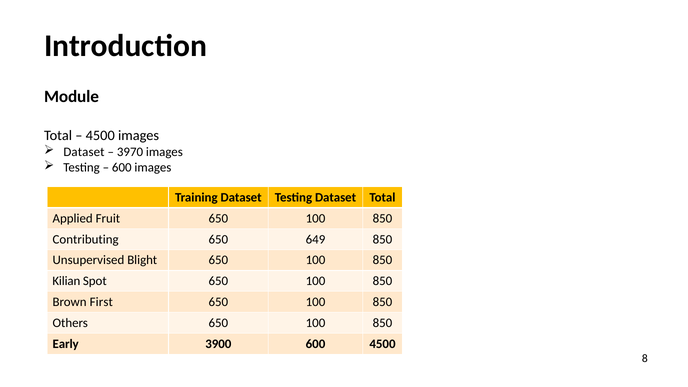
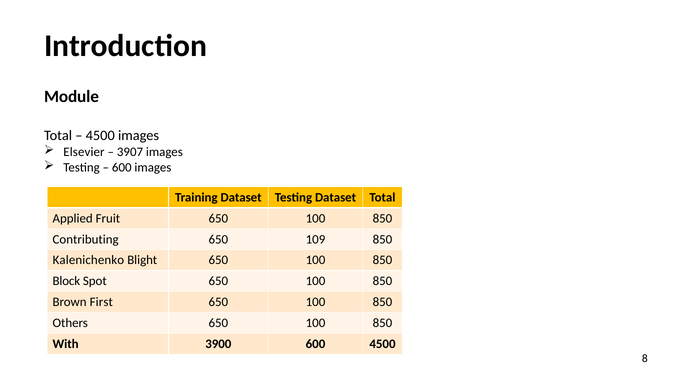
Dataset: Dataset -> Elsevier (84, 152)
3970: 3970 -> 3907 (130, 152)
649: 649 -> 109 (316, 239)
Unsupervised: Unsupervised -> Kalenichenko (88, 260)
Kilian: Kilian -> Block (66, 281)
Early: Early -> With (66, 344)
